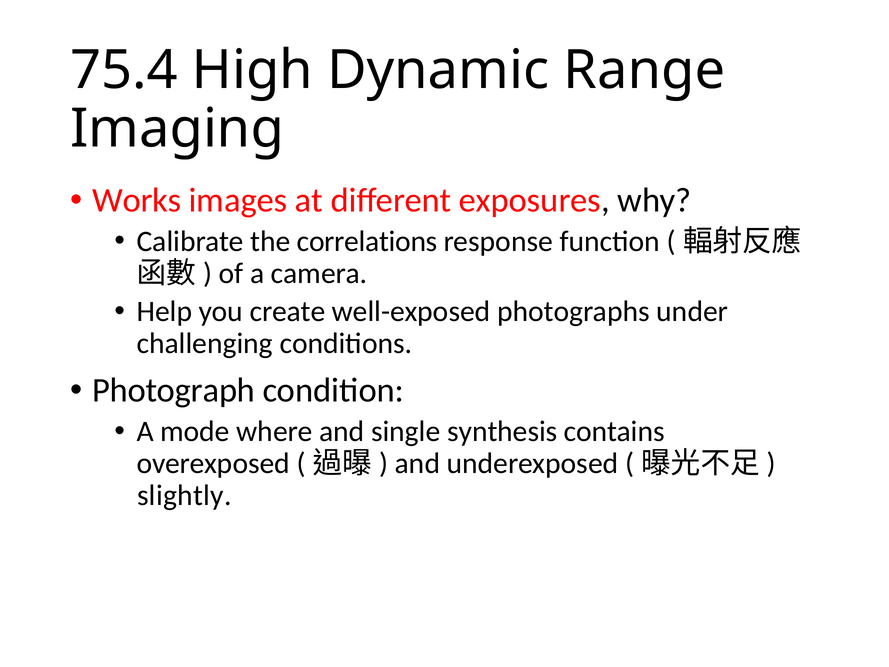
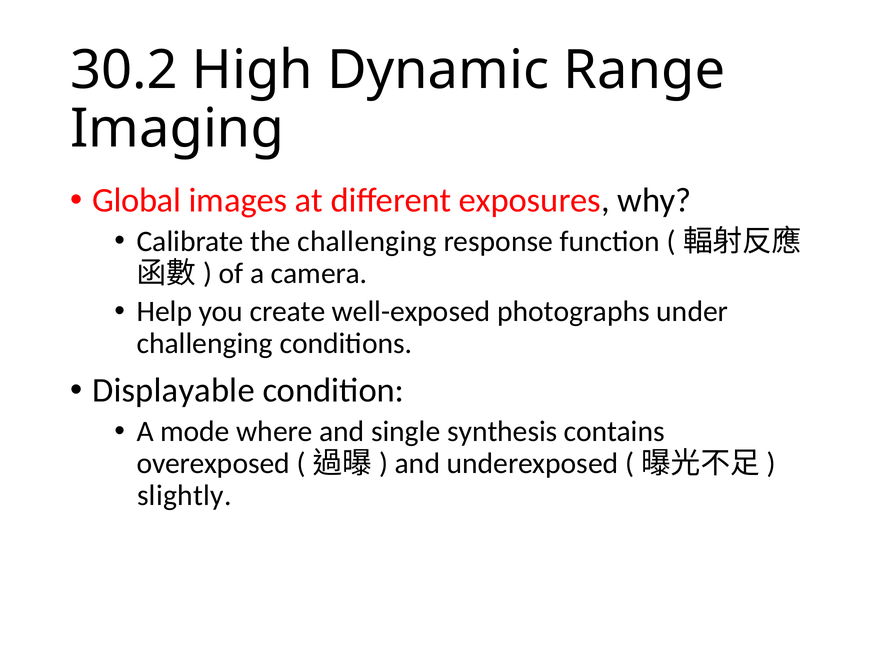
75.4: 75.4 -> 30.2 (124, 70)
Works: Works -> Global (137, 200)
the correlations: correlations -> challenging (367, 241)
Photograph: Photograph -> Displayable (173, 390)
